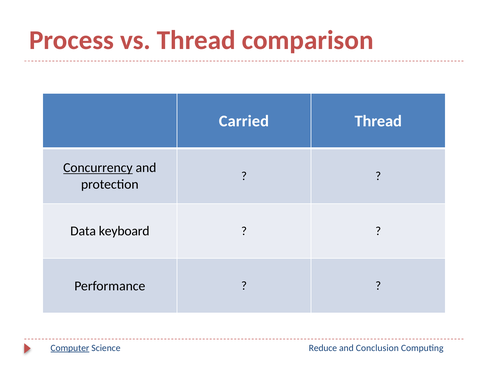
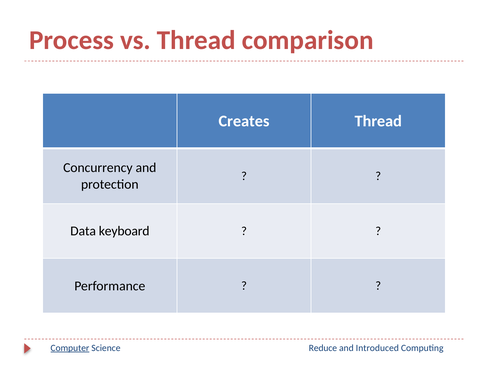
Carried: Carried -> Creates (244, 121)
Concurrency underline: present -> none (98, 168)
Conclusion: Conclusion -> Introduced (377, 348)
